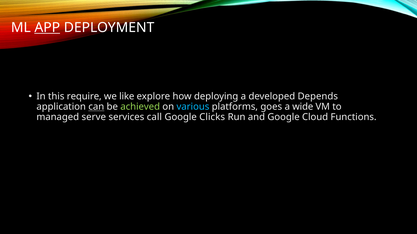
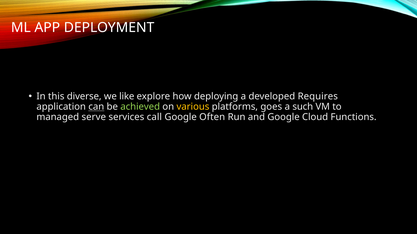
APP underline: present -> none (47, 28)
require: require -> diverse (84, 97)
Depends: Depends -> Requires (318, 97)
various colour: light blue -> yellow (193, 107)
wide: wide -> such (303, 107)
Clicks: Clicks -> Often (212, 117)
